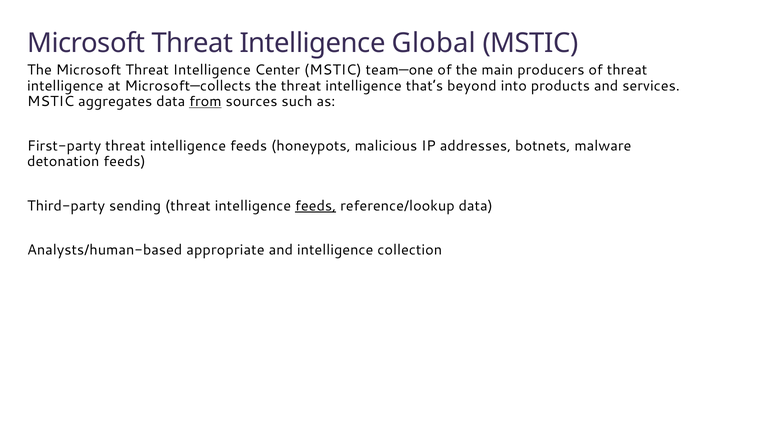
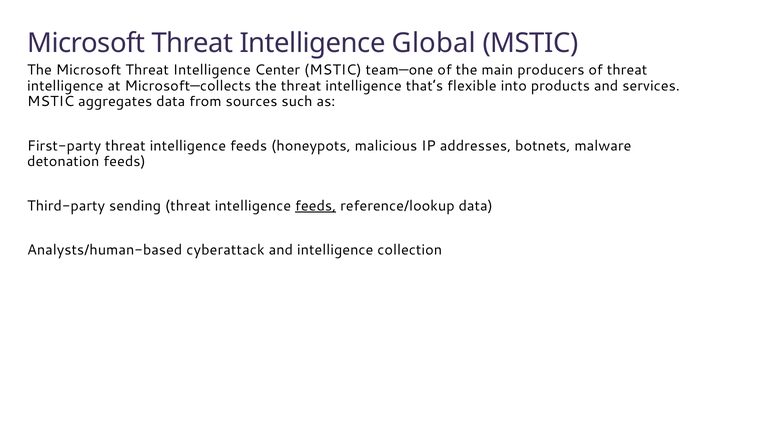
beyond: beyond -> flexible (472, 86)
from underline: present -> none (205, 101)
appropriate: appropriate -> cyberattack (225, 250)
